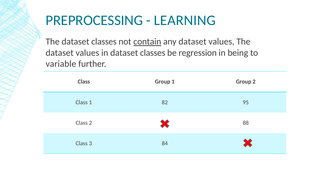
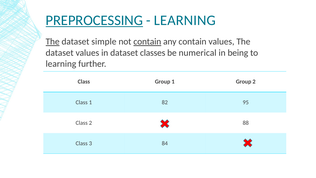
PREPROCESSING underline: none -> present (94, 20)
The underline: none -> present (53, 42)
classes: classes -> simple (104, 42)
any dataset: dataset -> contain (192, 42)
regression: regression -> numerical (198, 53)
variable: variable -> learning (61, 64)
